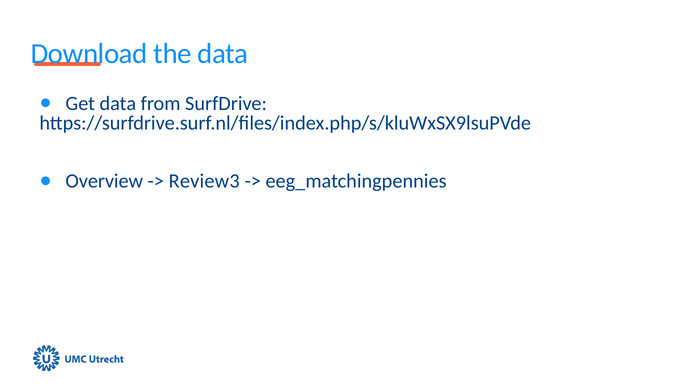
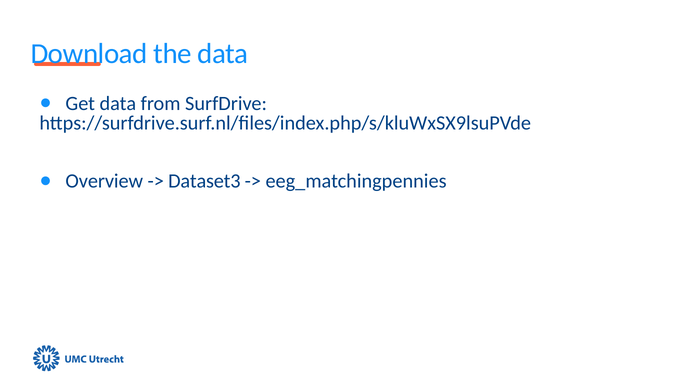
Review3: Review3 -> Dataset3 (204, 181)
